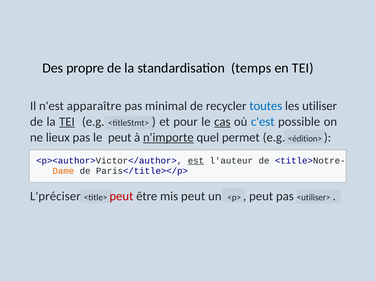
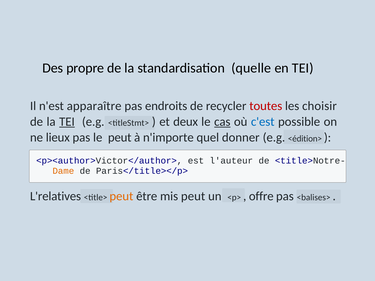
temps: temps -> quelle (251, 68)
minimal: minimal -> endroits (166, 106)
toutes colour: blue -> red (266, 106)
utiliser: utiliser -> choisir (319, 106)
pour: pour -> deux (186, 122)
n'importe underline: present -> none (168, 138)
permet: permet -> donner (241, 138)
est underline: present -> none (196, 161)
L'préciser: L'préciser -> L'relatives (56, 196)
peut colour: red -> orange (121, 196)
peut: peut -> offre (261, 196)
<utiliser>: <utiliser> -> <balises> (314, 197)
